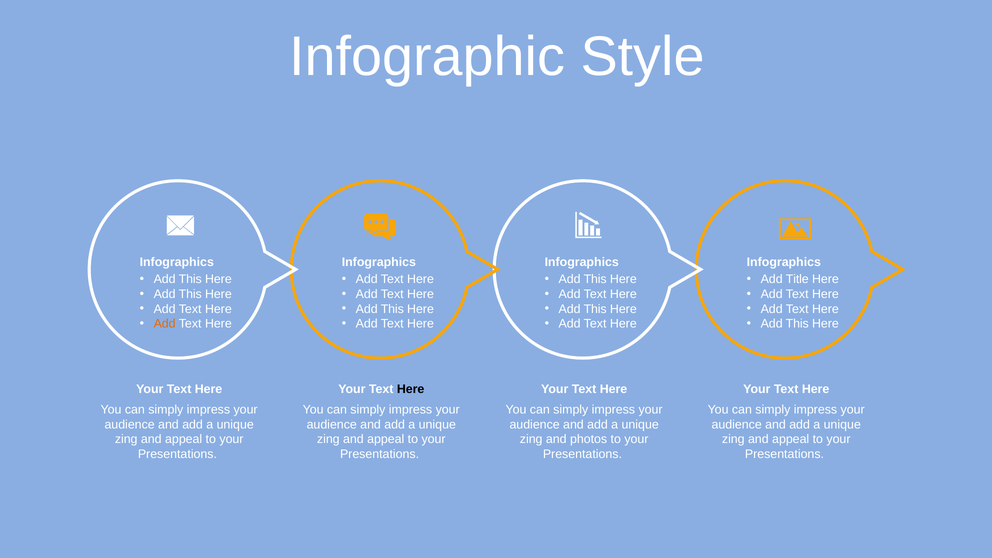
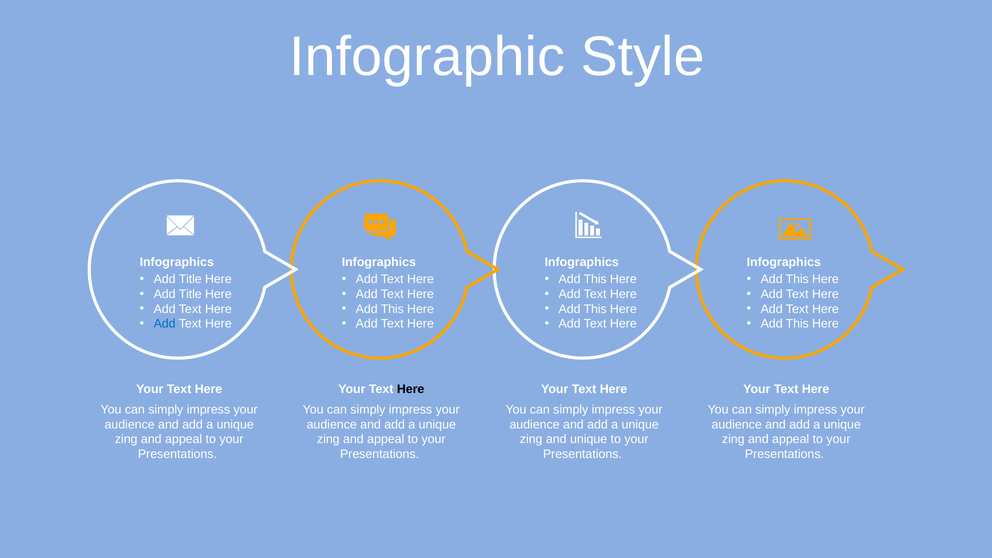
This: This -> Title (190, 279)
Title: Title -> This (797, 279)
This: This -> Title (190, 294)
Add colour: orange -> blue (165, 324)
and photos: photos -> unique (589, 439)
